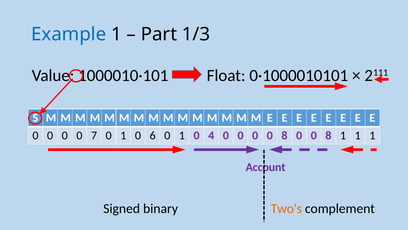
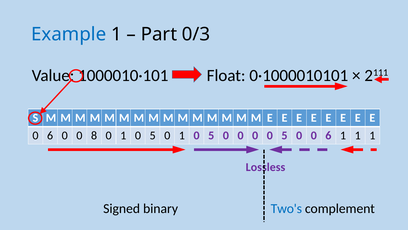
1/3: 1/3 -> 0/3 (196, 34)
0: 0 -> 6 (50, 135)
7: 7 -> 8 (94, 135)
6: 6 -> 5 (153, 135)
4: 4 -> 5 (211, 135)
0 0 0 8: 8 -> 5 (284, 135)
8: 8 -> 6 (328, 135)
Account: Account -> Lossless (266, 167)
Two's colour: orange -> blue (286, 208)
